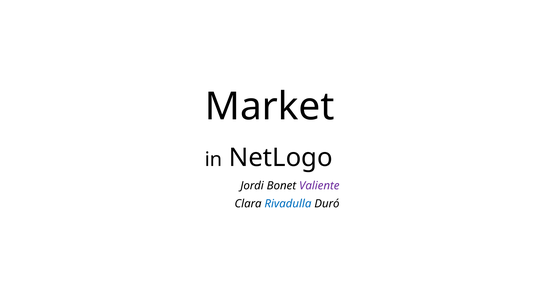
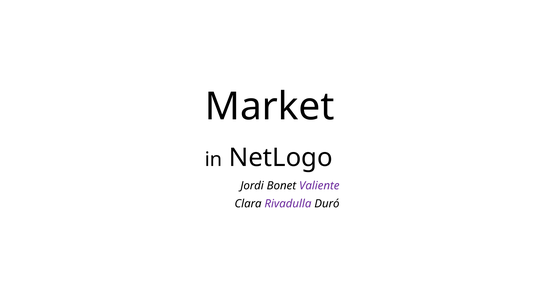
Rivadulla colour: blue -> purple (288, 204)
